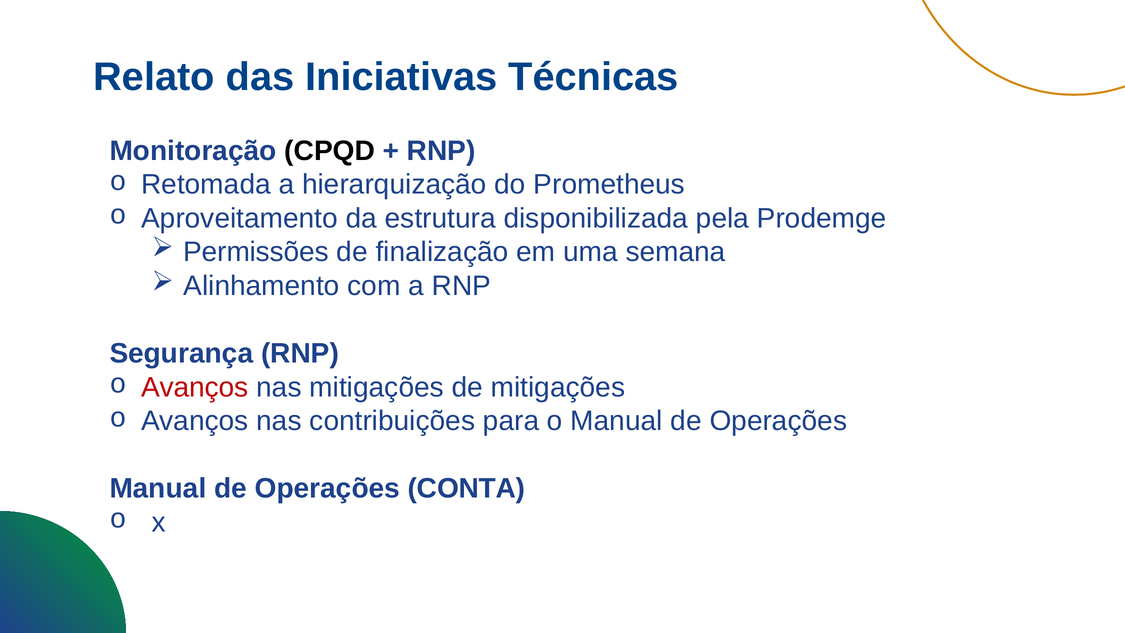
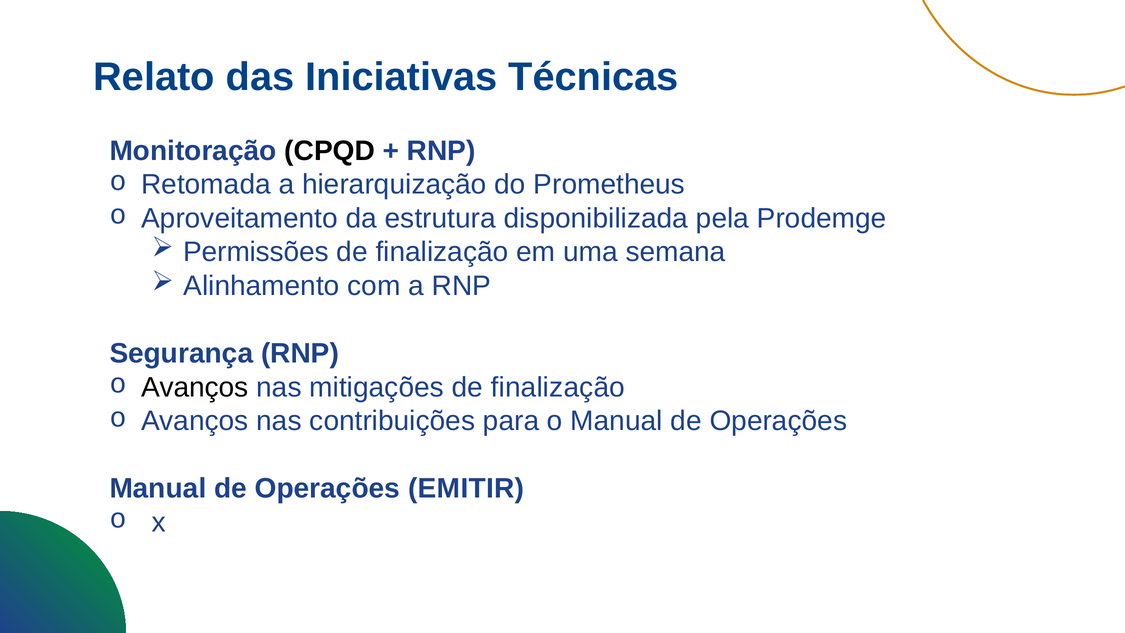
Avanços colour: red -> black (195, 387)
mitigações de mitigações: mitigações -> finalização (558, 387)
CONTA: CONTA -> EMITIR (466, 488)
